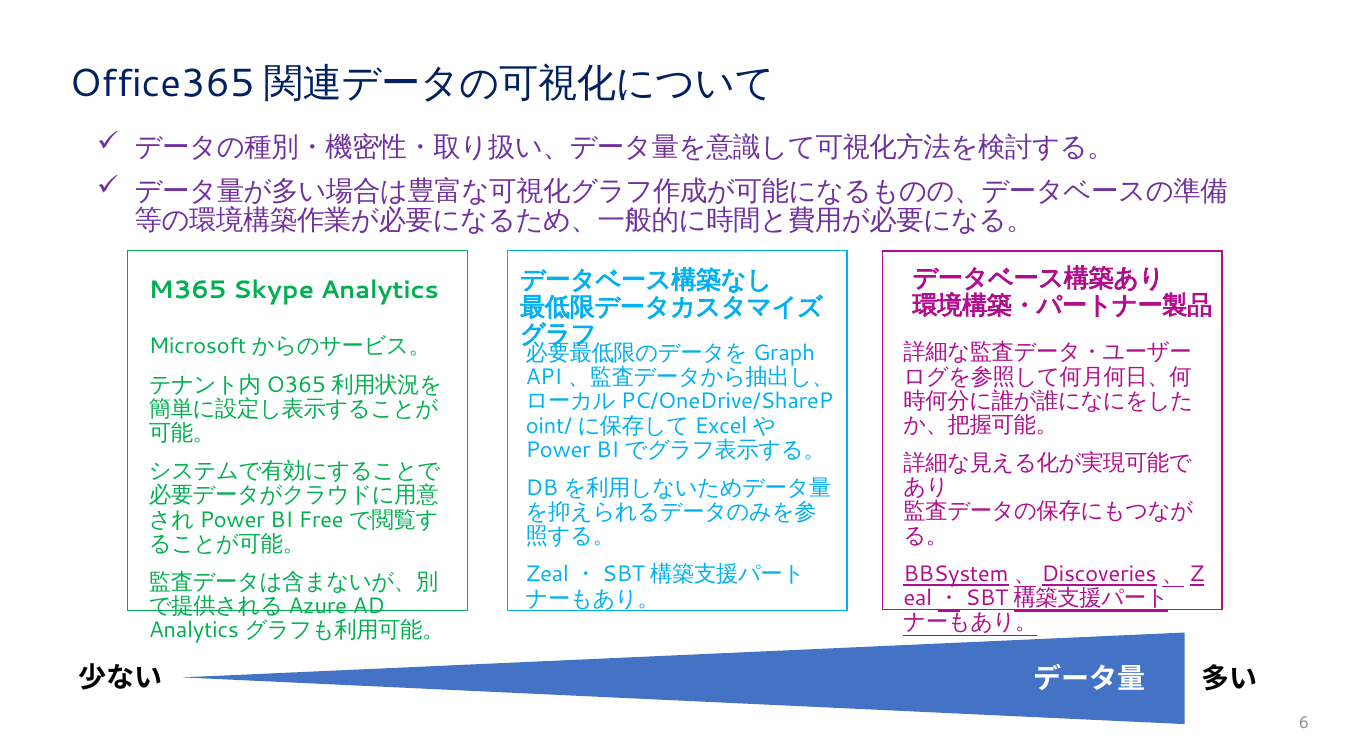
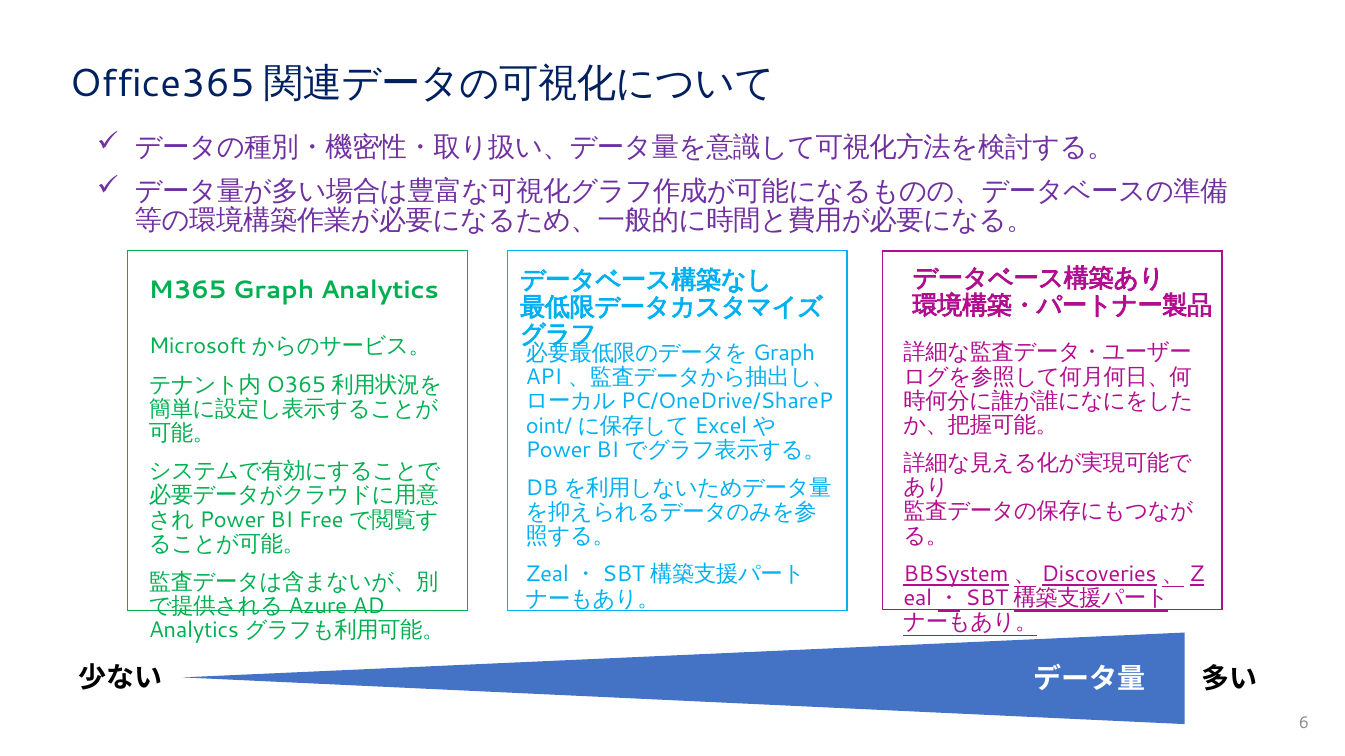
Skype: Skype -> Graph (274, 291)
